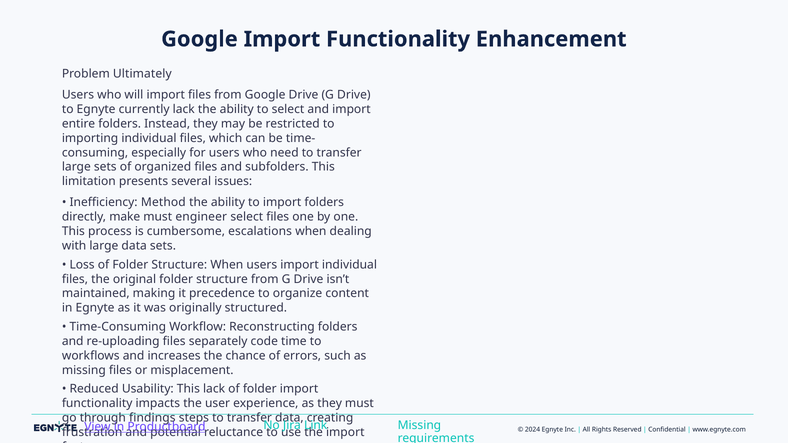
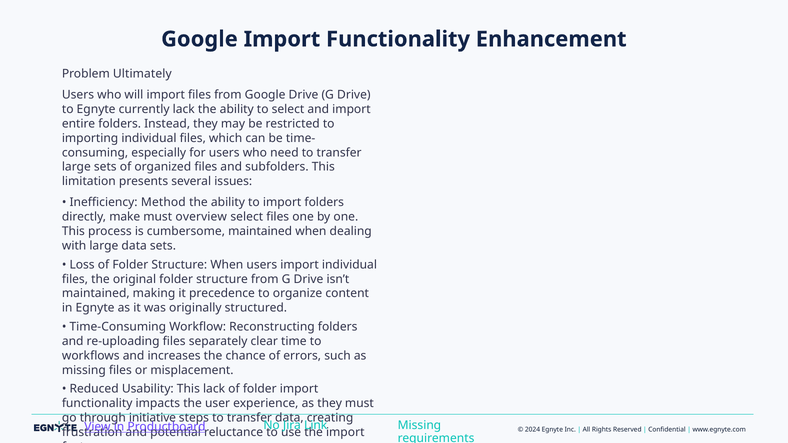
engineer: engineer -> overview (201, 217)
cumbersome escalations: escalations -> maintained (260, 231)
code: code -> clear (264, 341)
findings: findings -> initiative (152, 418)
